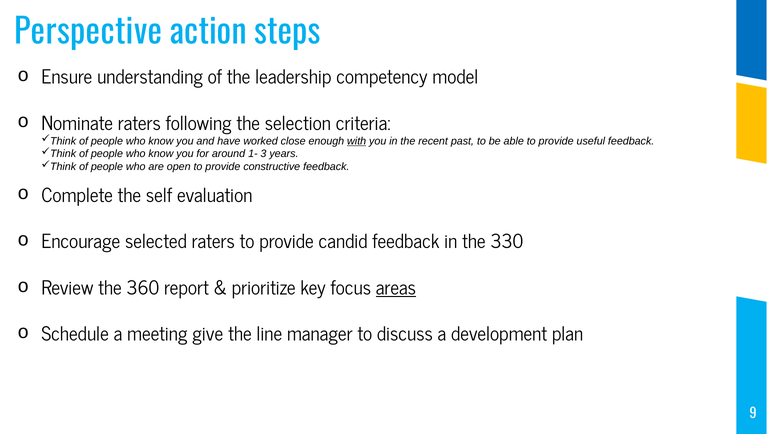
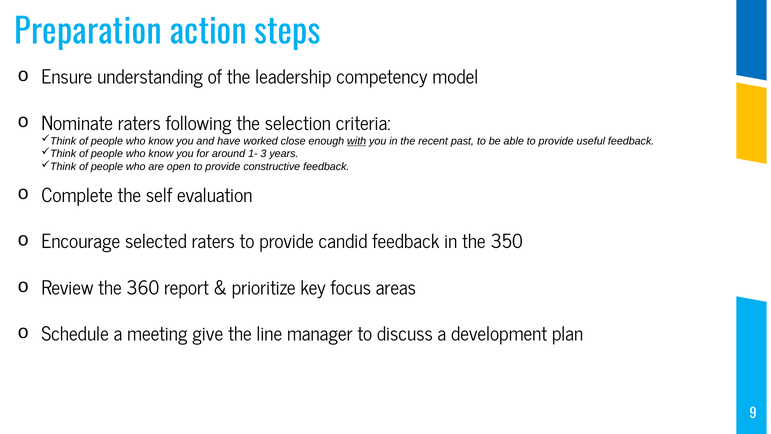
Perspective: Perspective -> Preparation (88, 33)
330: 330 -> 350 (507, 242)
areas underline: present -> none (396, 288)
